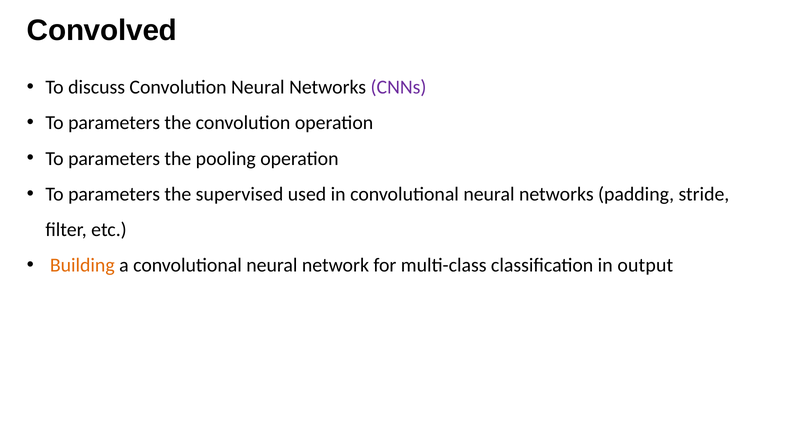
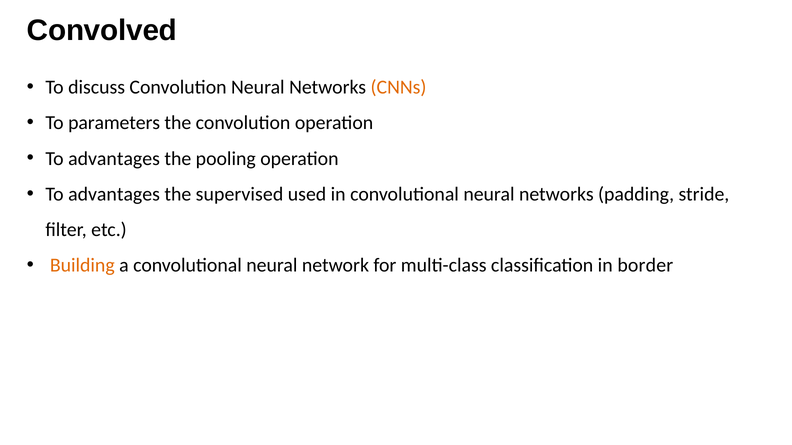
CNNs colour: purple -> orange (399, 87)
parameters: parameters -> advantages (114, 159)
parameters: parameters -> advantages (114, 194)
output: output -> border (645, 266)
